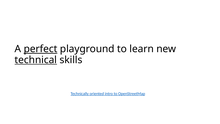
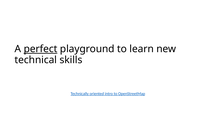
technical underline: present -> none (36, 60)
